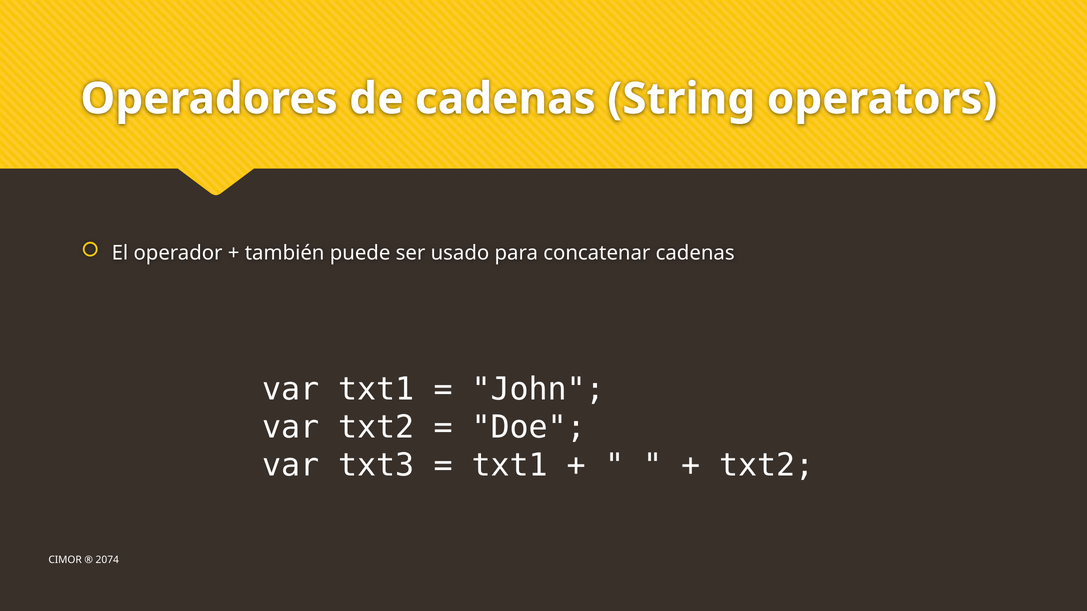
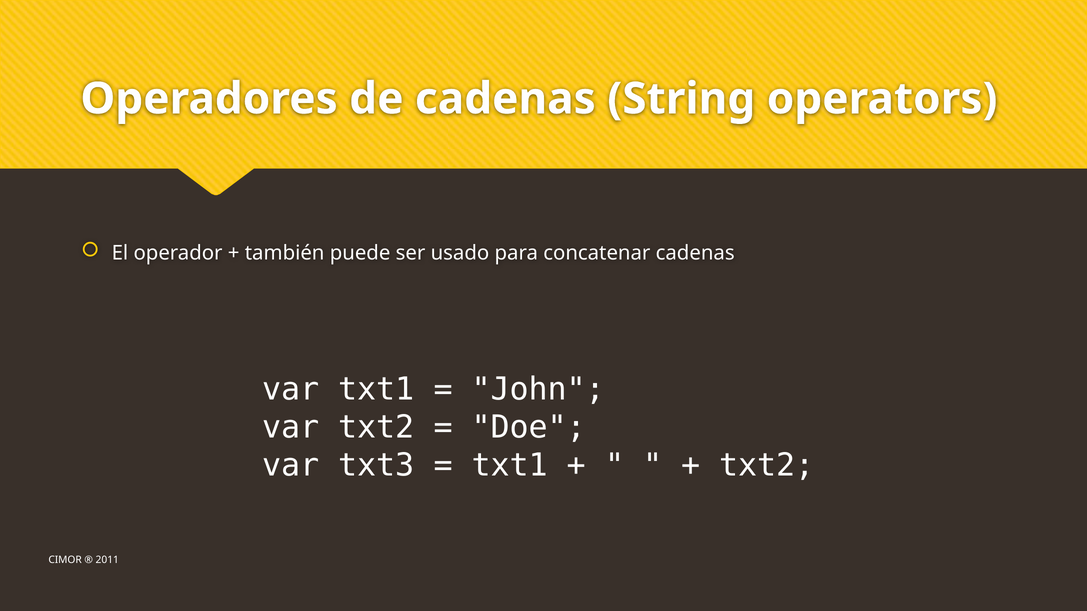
2074: 2074 -> 2011 (107, 560)
